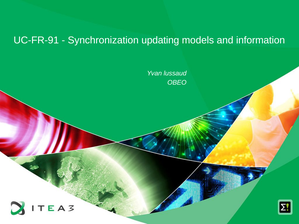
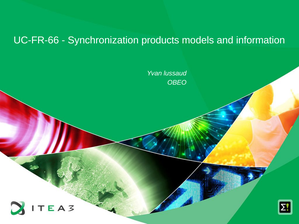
UC-FR-91: UC-FR-91 -> UC-FR-66 (36, 40)
updating: updating -> products (160, 40)
